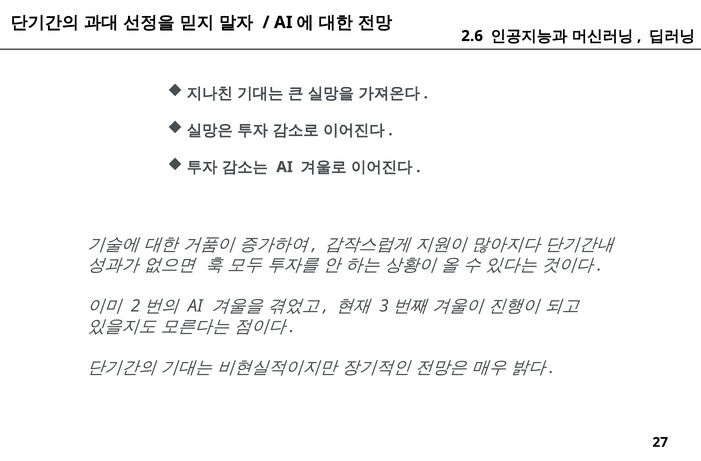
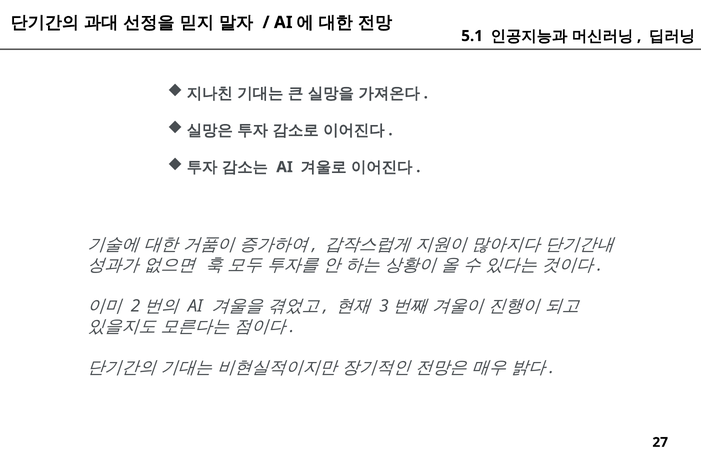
2.6: 2.6 -> 5.1 (472, 36)
